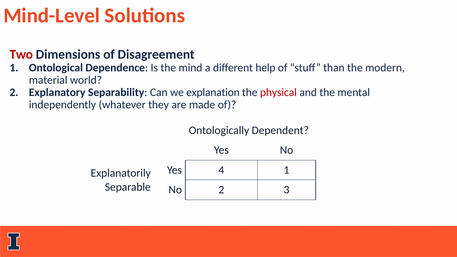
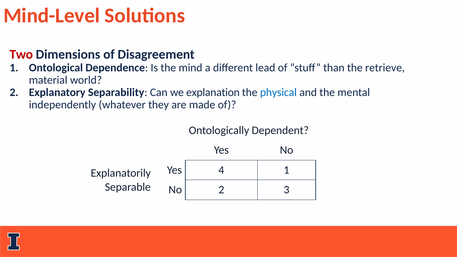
help: help -> lead (265, 68)
modern: modern -> retrieve (385, 68)
physical colour: red -> blue (278, 92)
